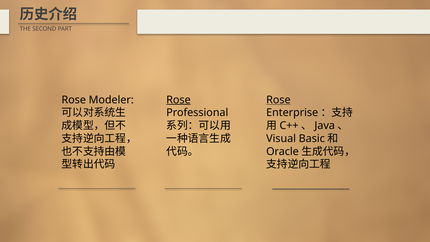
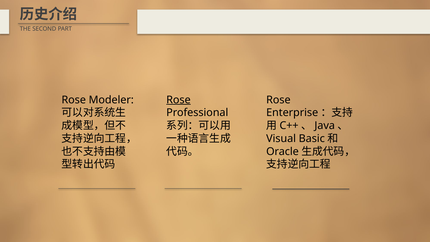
Rose underline: present -> none (278, 100)
